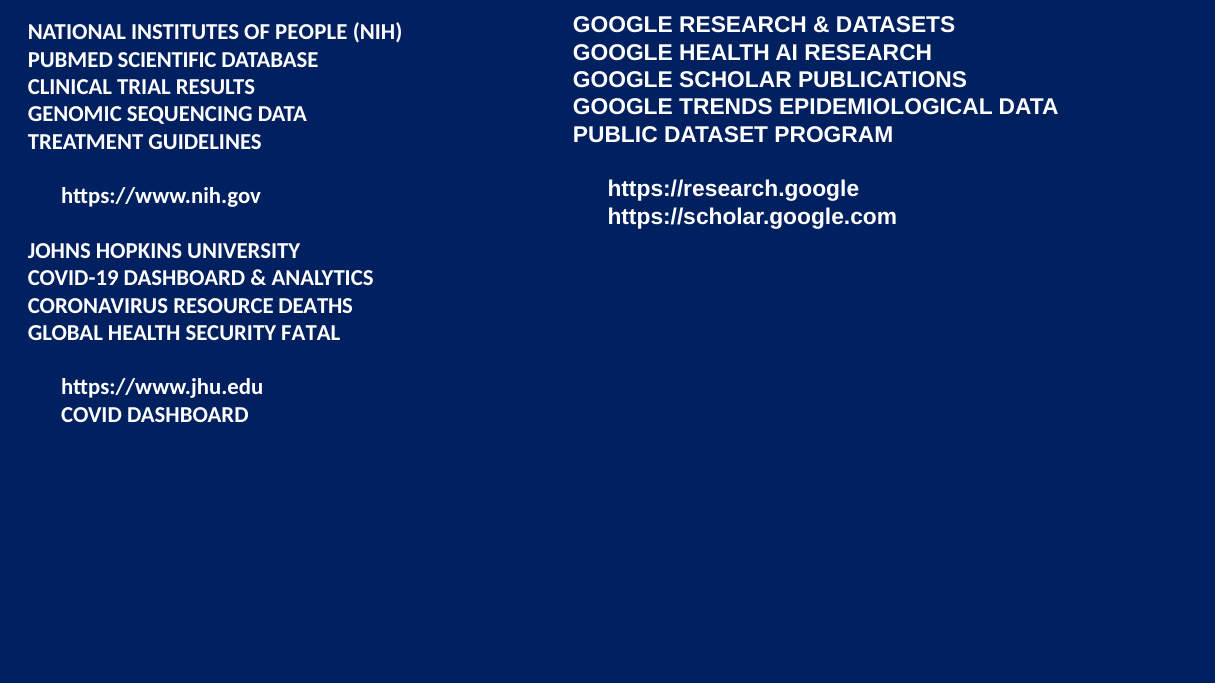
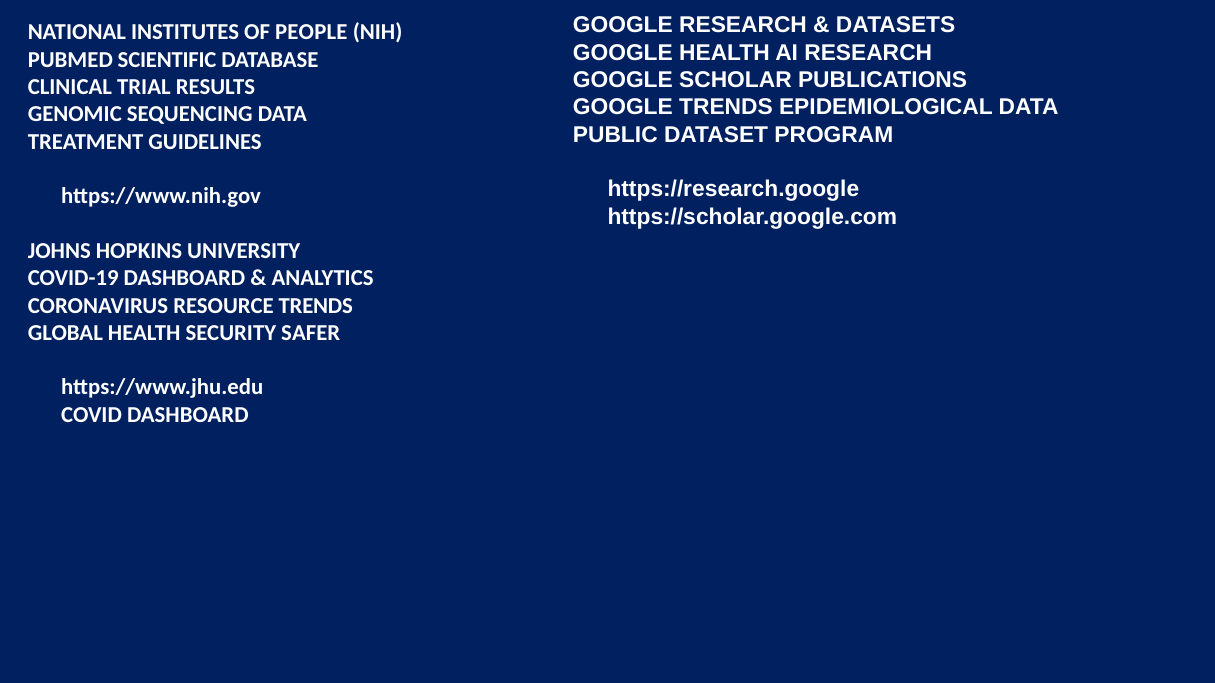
RESOURCE DEATHS: DEATHS -> TRENDS (316, 306)
FATAL: FATAL -> SAFER (311, 333)
